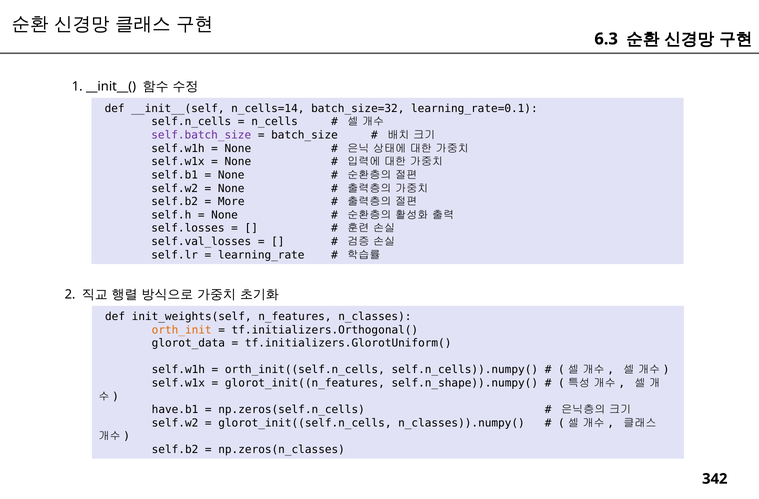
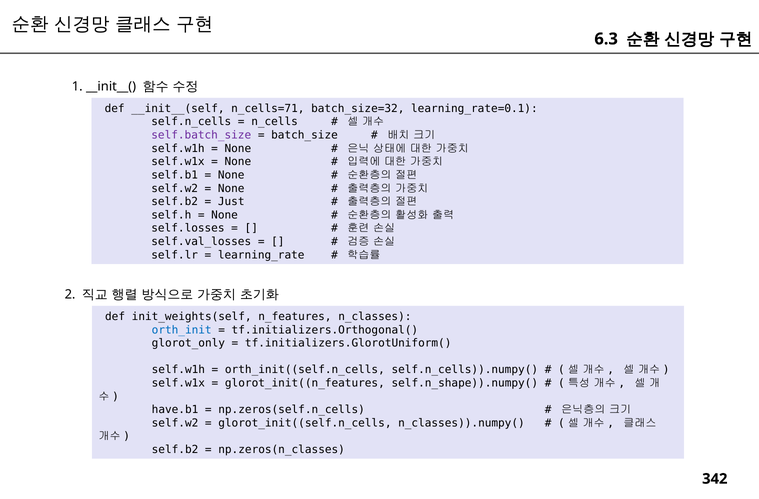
n_cells=14: n_cells=14 -> n_cells=71 (268, 108)
More: More -> Just (231, 201)
orth_init colour: orange -> blue (182, 330)
glorot_data: glorot_data -> glorot_only (188, 343)
